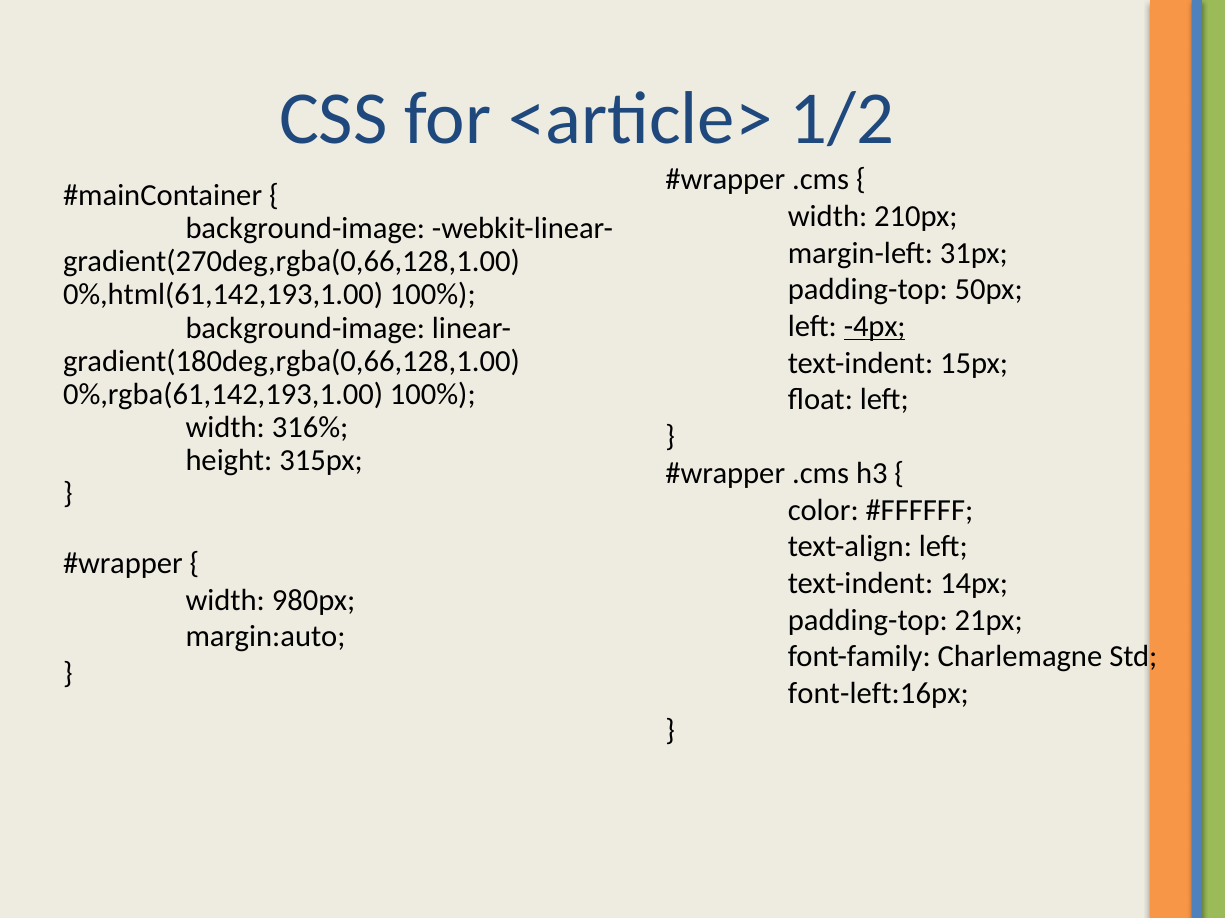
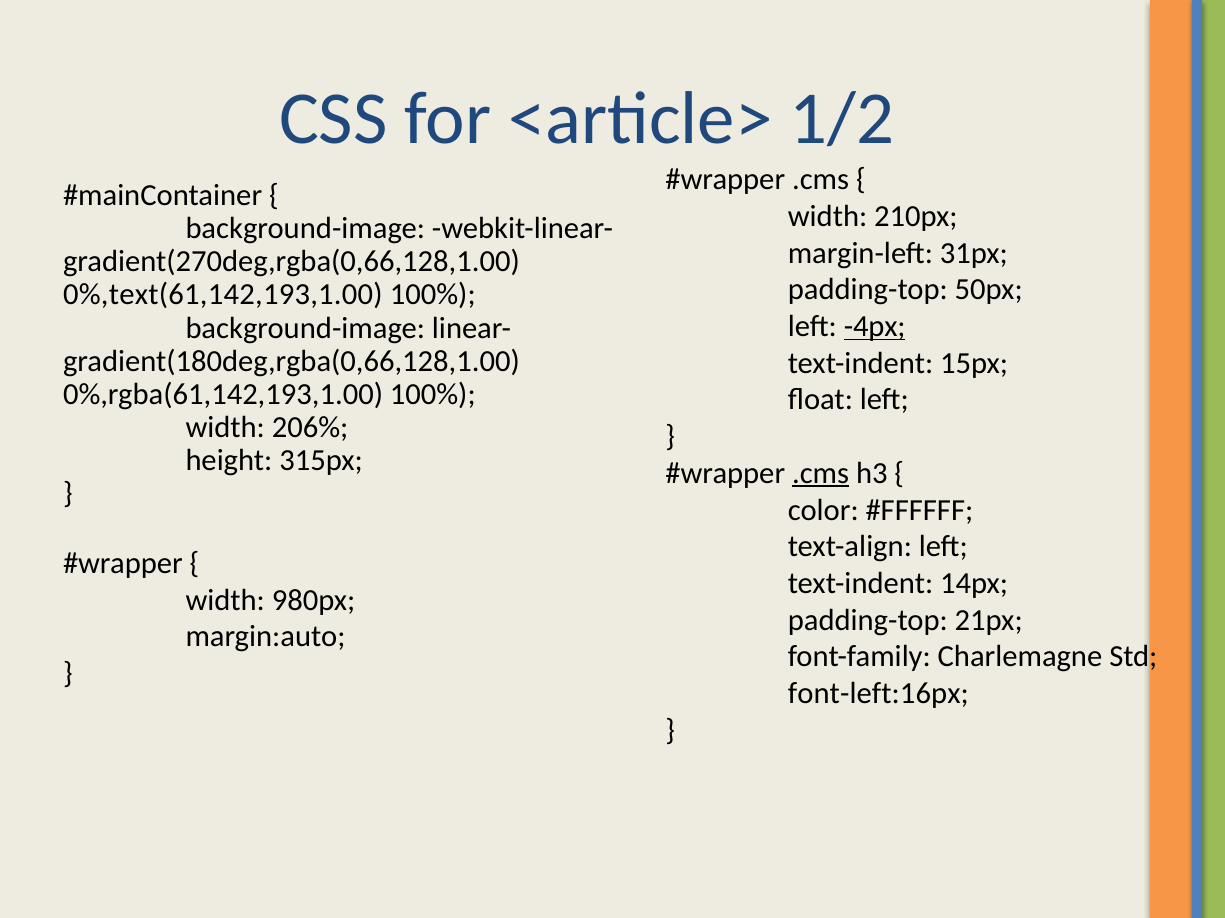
0%,html(61,142,193,1.00: 0%,html(61,142,193,1.00 -> 0%,text(61,142,193,1.00 (223, 295)
316%: 316% -> 206% (310, 427)
.cms underline: none -> present (821, 474)
